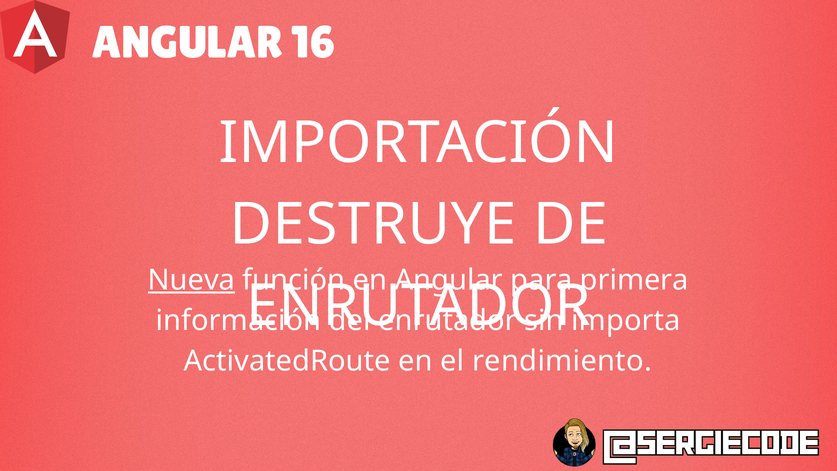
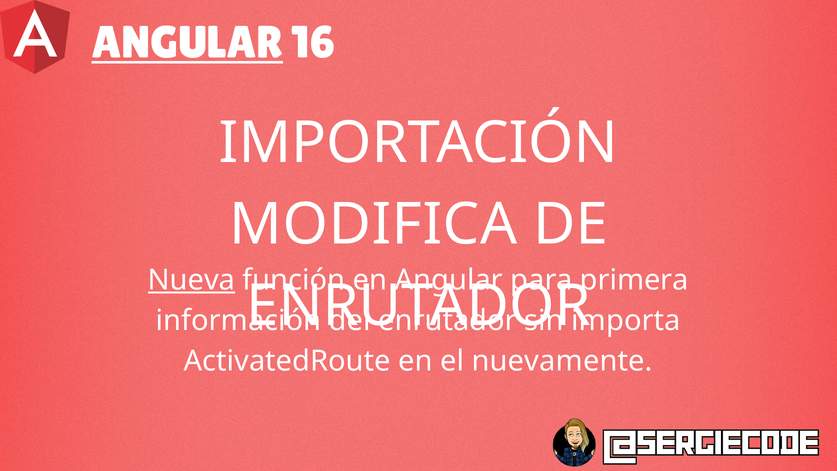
ANGULAR underline: none -> present (187, 43)
DESTRUYE: DESTRUYE -> MODIFICA (373, 224)
rendimiento: rendimiento -> nuevamente (562, 361)
